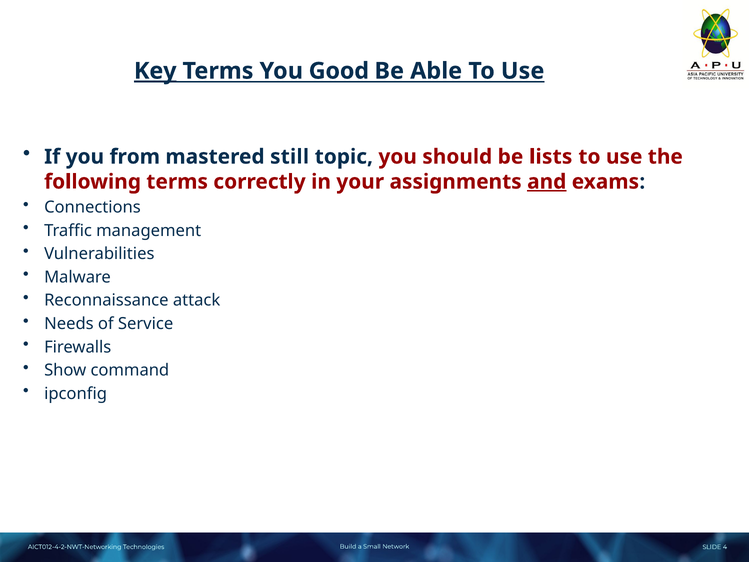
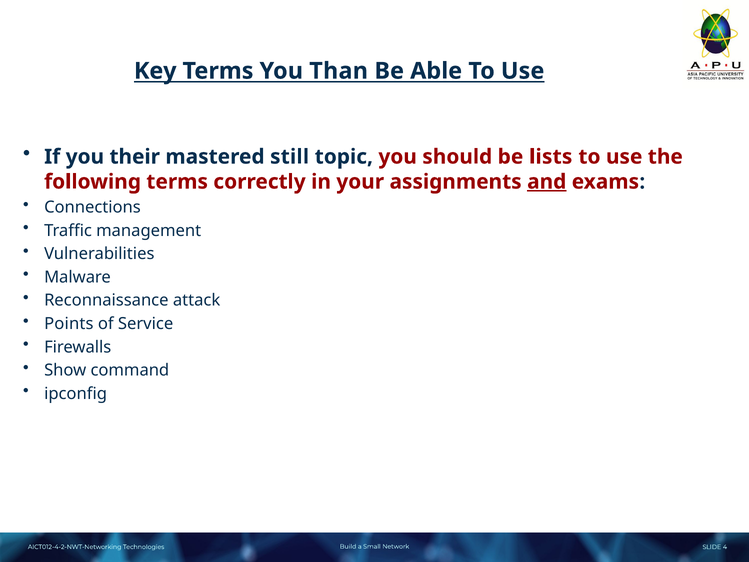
Key underline: present -> none (155, 71)
Good: Good -> Than (339, 71)
from: from -> their (135, 157)
Needs: Needs -> Points (69, 324)
